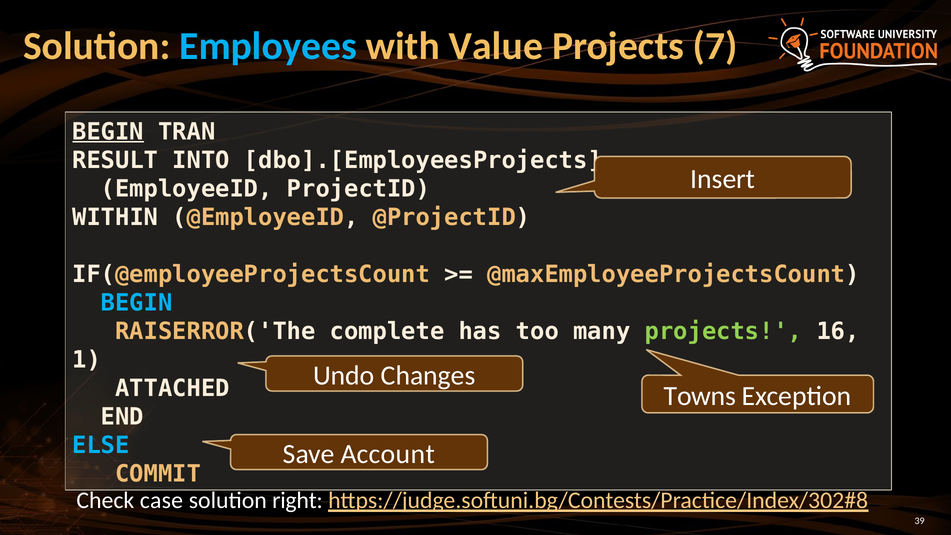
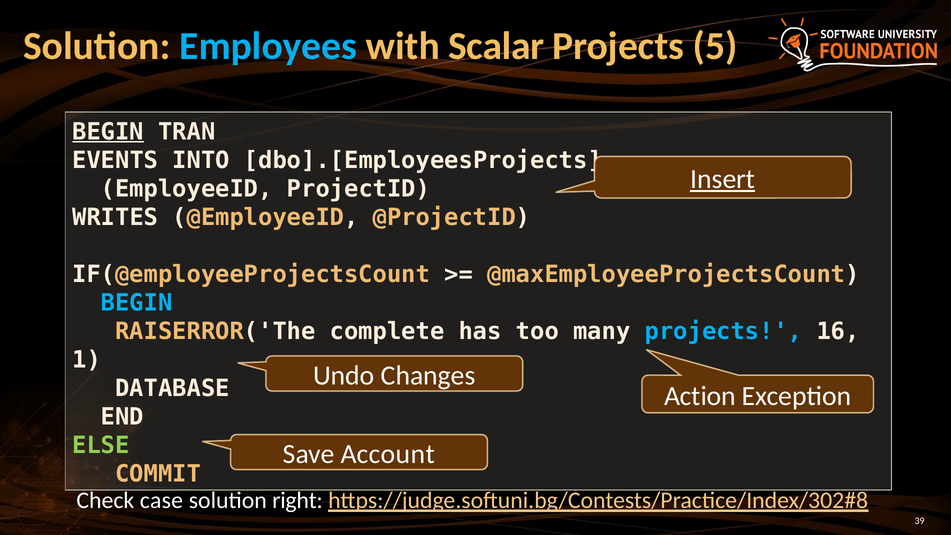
Value: Value -> Scalar (496, 46)
7: 7 -> 5 (715, 46)
RESULT: RESULT -> EVENTS (115, 160)
Insert underline: none -> present (723, 179)
WITHIN: WITHIN -> WRITES (115, 217)
projects colour: light green -> light blue (723, 331)
ATTACHED: ATTACHED -> DATABASE (172, 389)
Towns: Towns -> Action (700, 396)
ELSE colour: light blue -> light green (101, 446)
